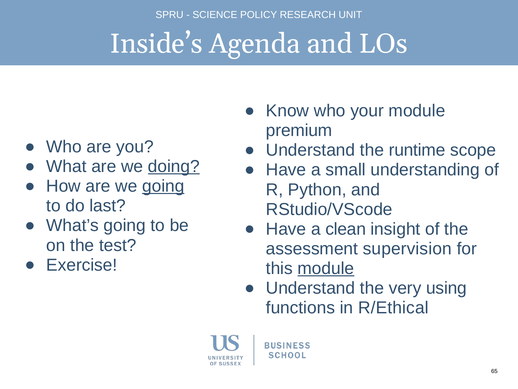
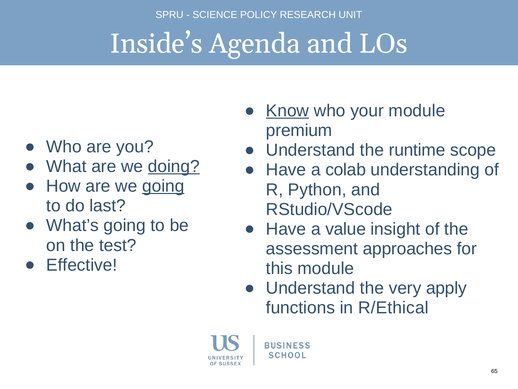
Know underline: none -> present (288, 111)
small: small -> colab (346, 170)
clean: clean -> value (346, 229)
supervision: supervision -> approaches (407, 248)
Exercise: Exercise -> Effective (82, 265)
module underline: present -> none (326, 268)
using: using -> apply (446, 288)
